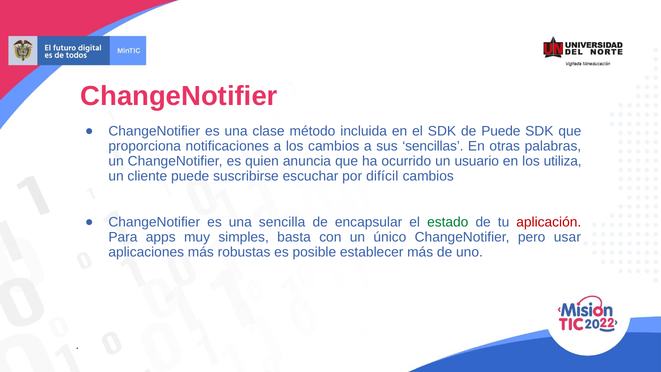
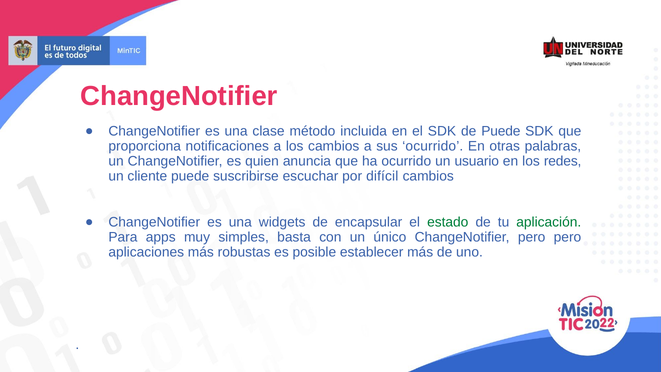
sus sencillas: sencillas -> ocurrido (433, 146)
utiliza: utiliza -> redes (563, 161)
sencilla: sencilla -> widgets (282, 222)
aplicación colour: red -> green (549, 222)
pero usar: usar -> pero (567, 237)
